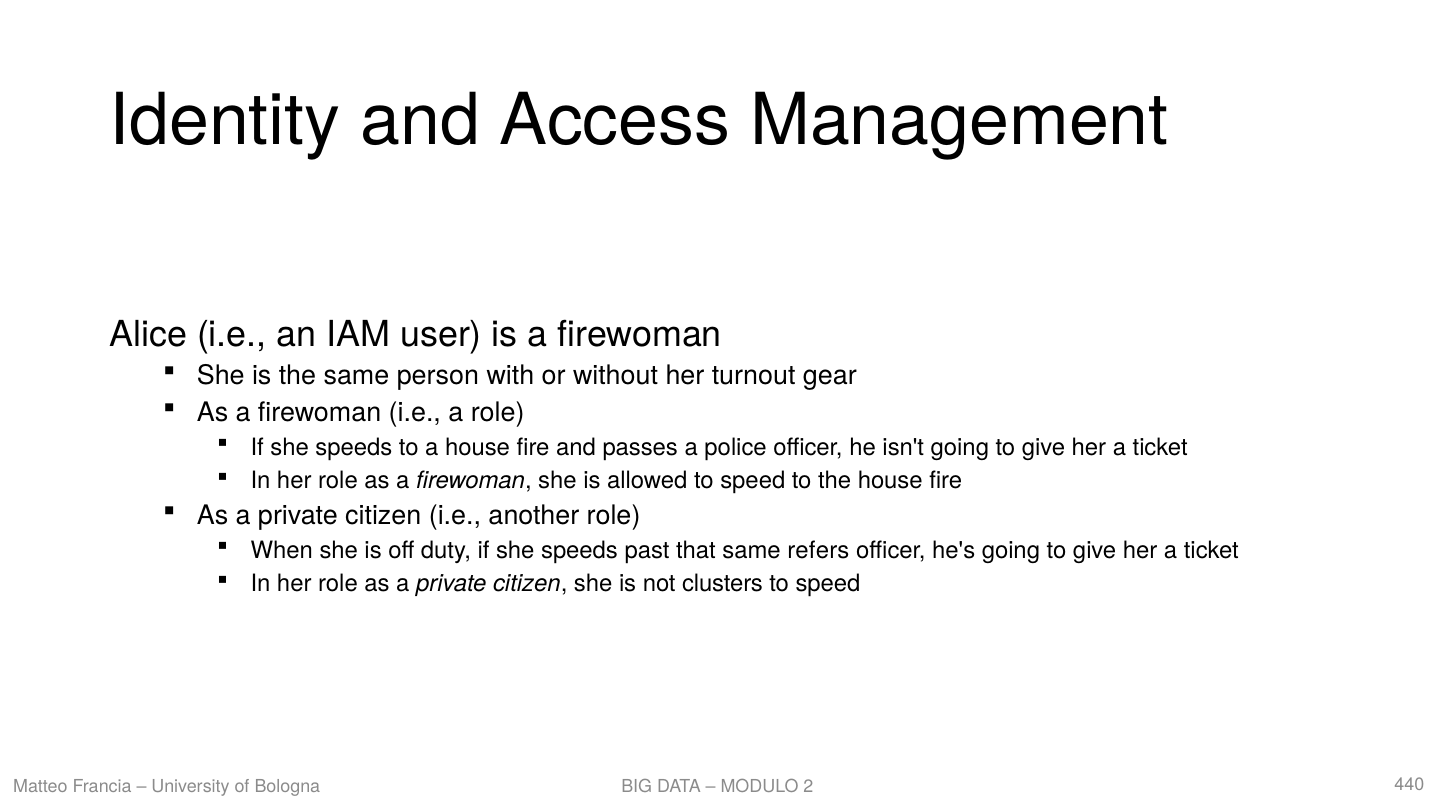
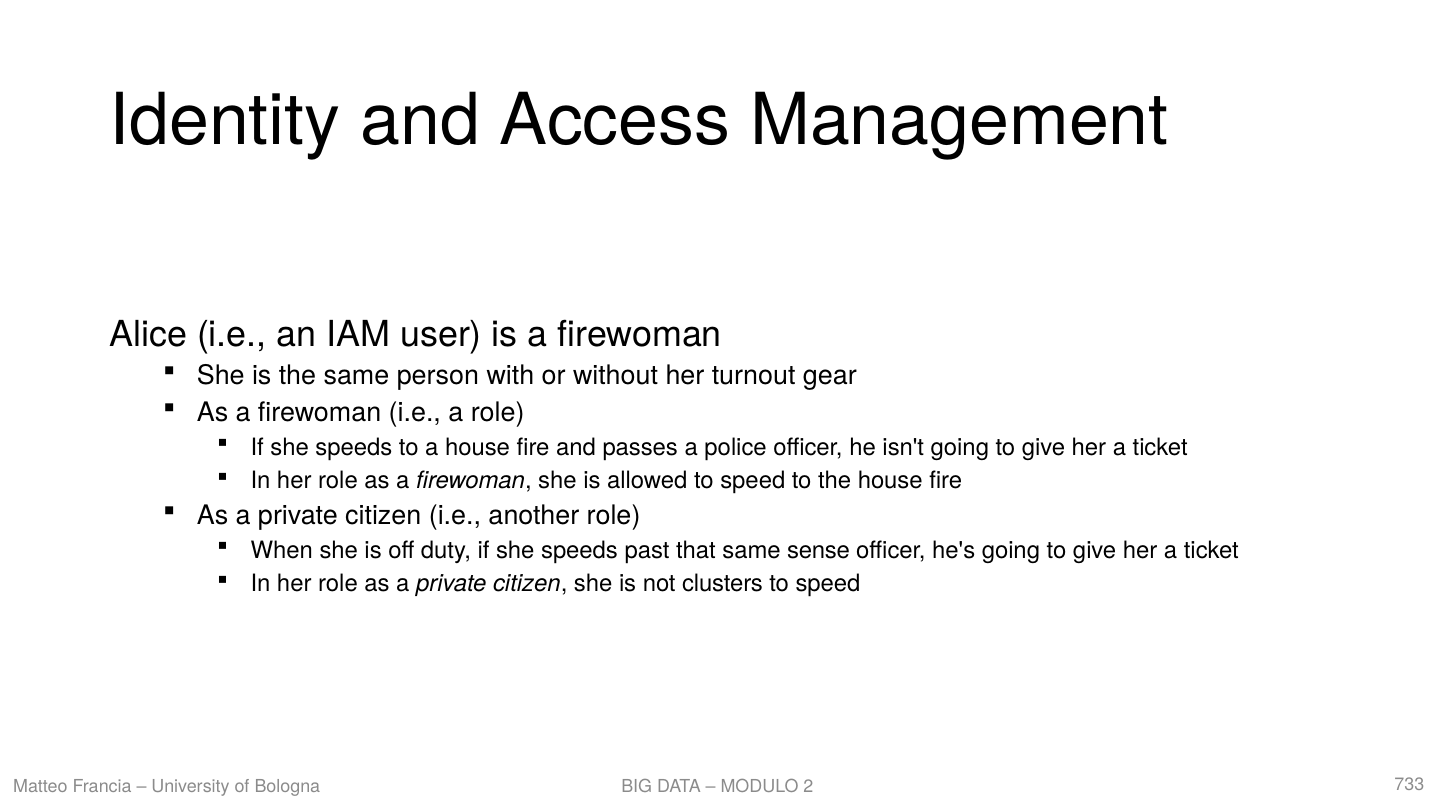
refers: refers -> sense (819, 551)
440: 440 -> 733 (1409, 785)
